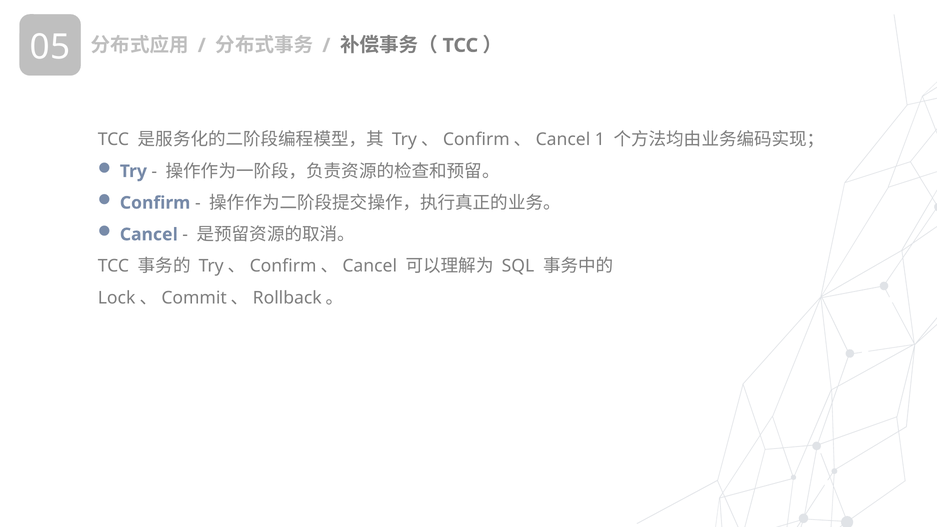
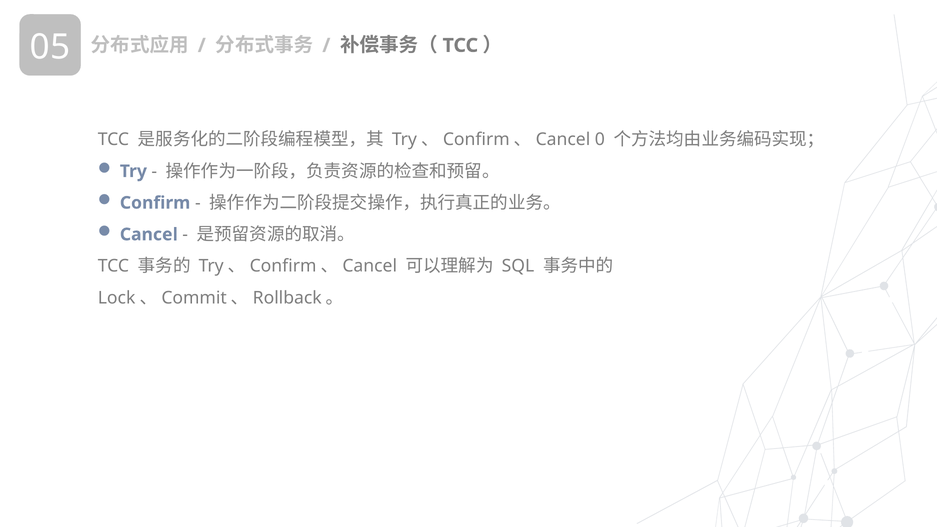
1: 1 -> 0 (600, 140)
